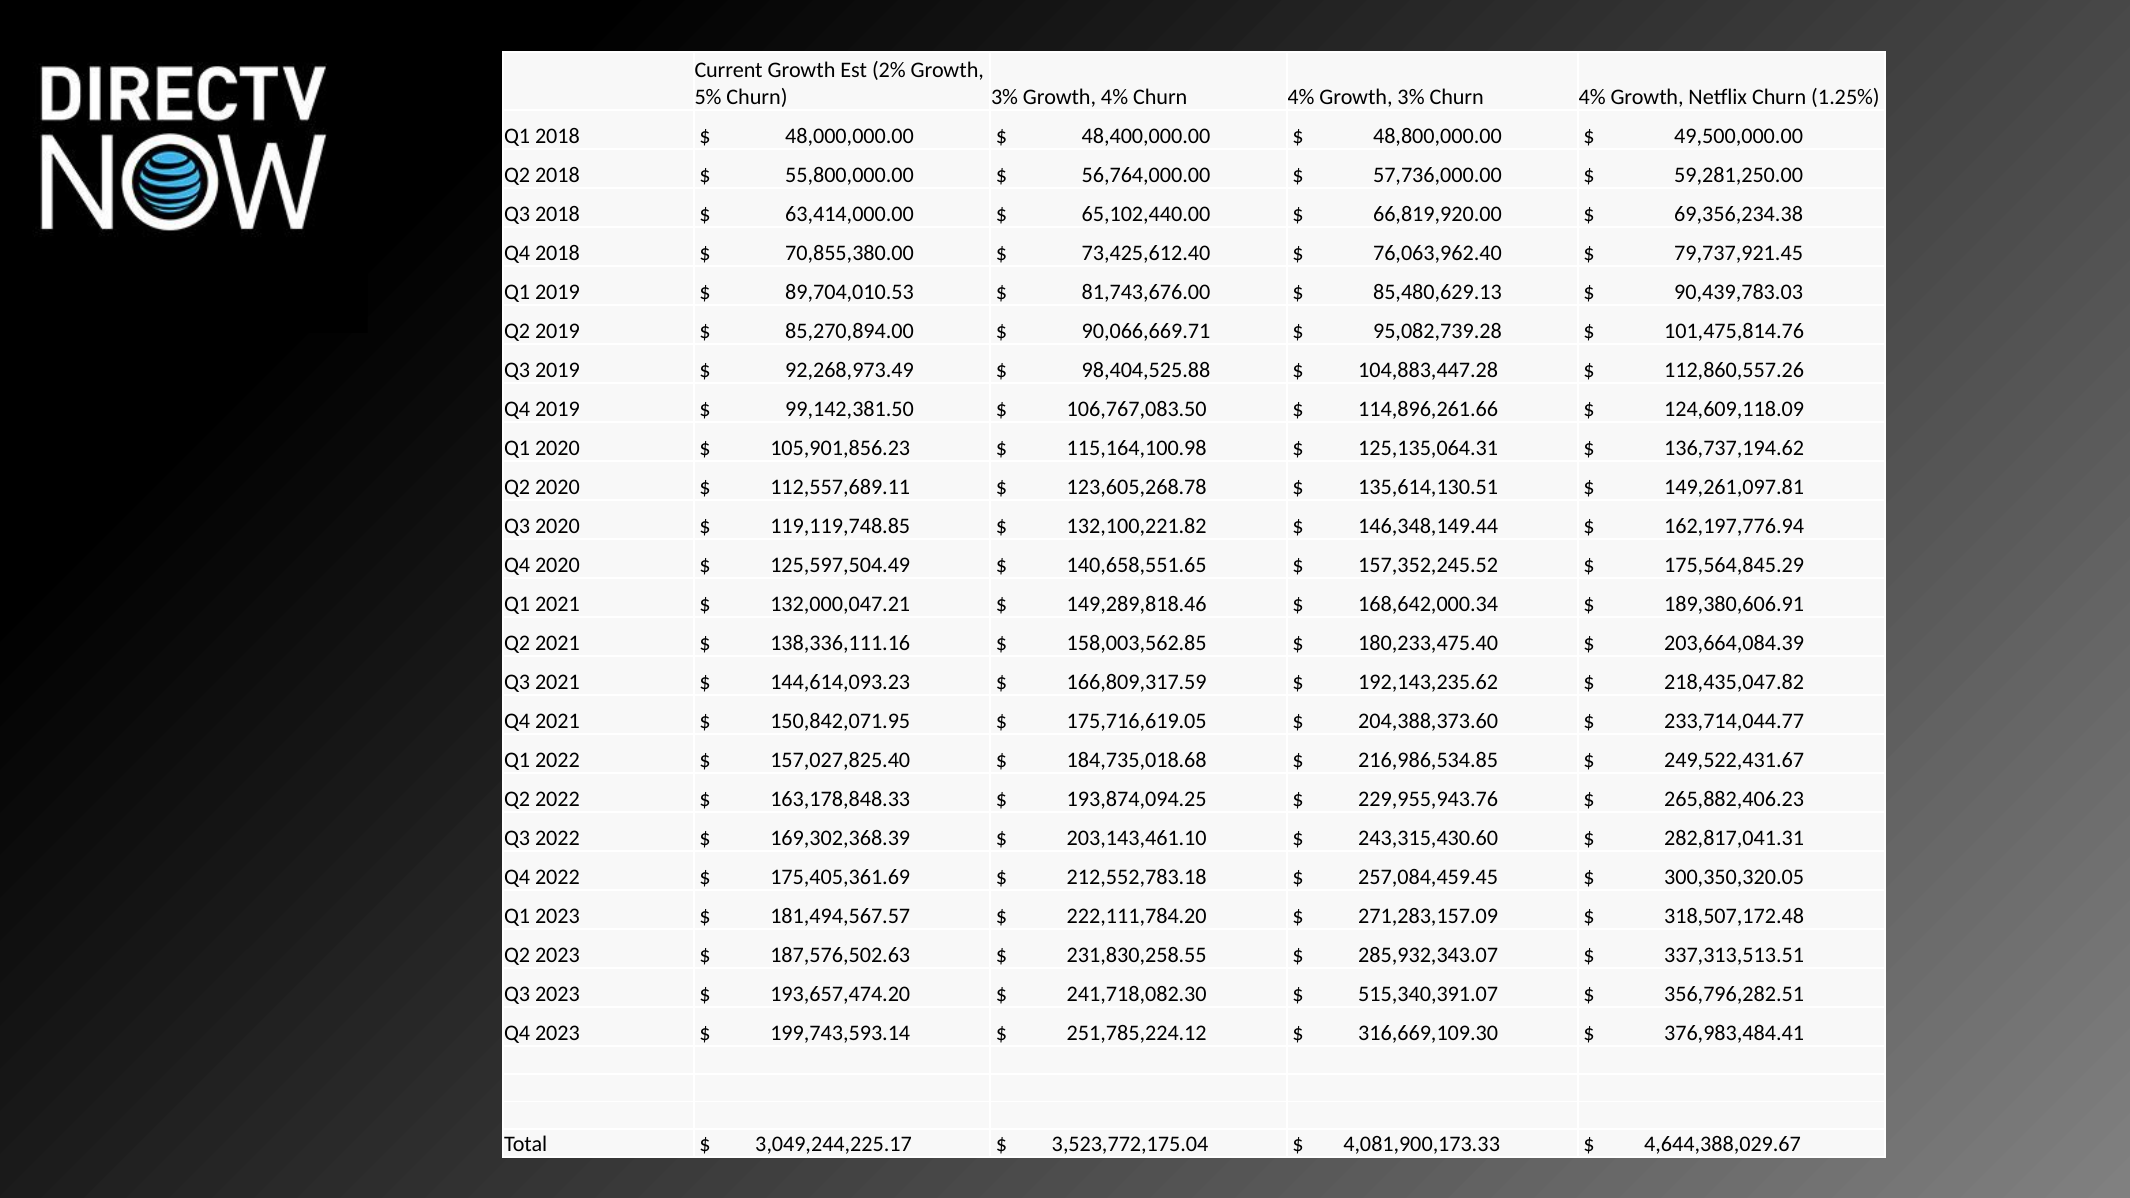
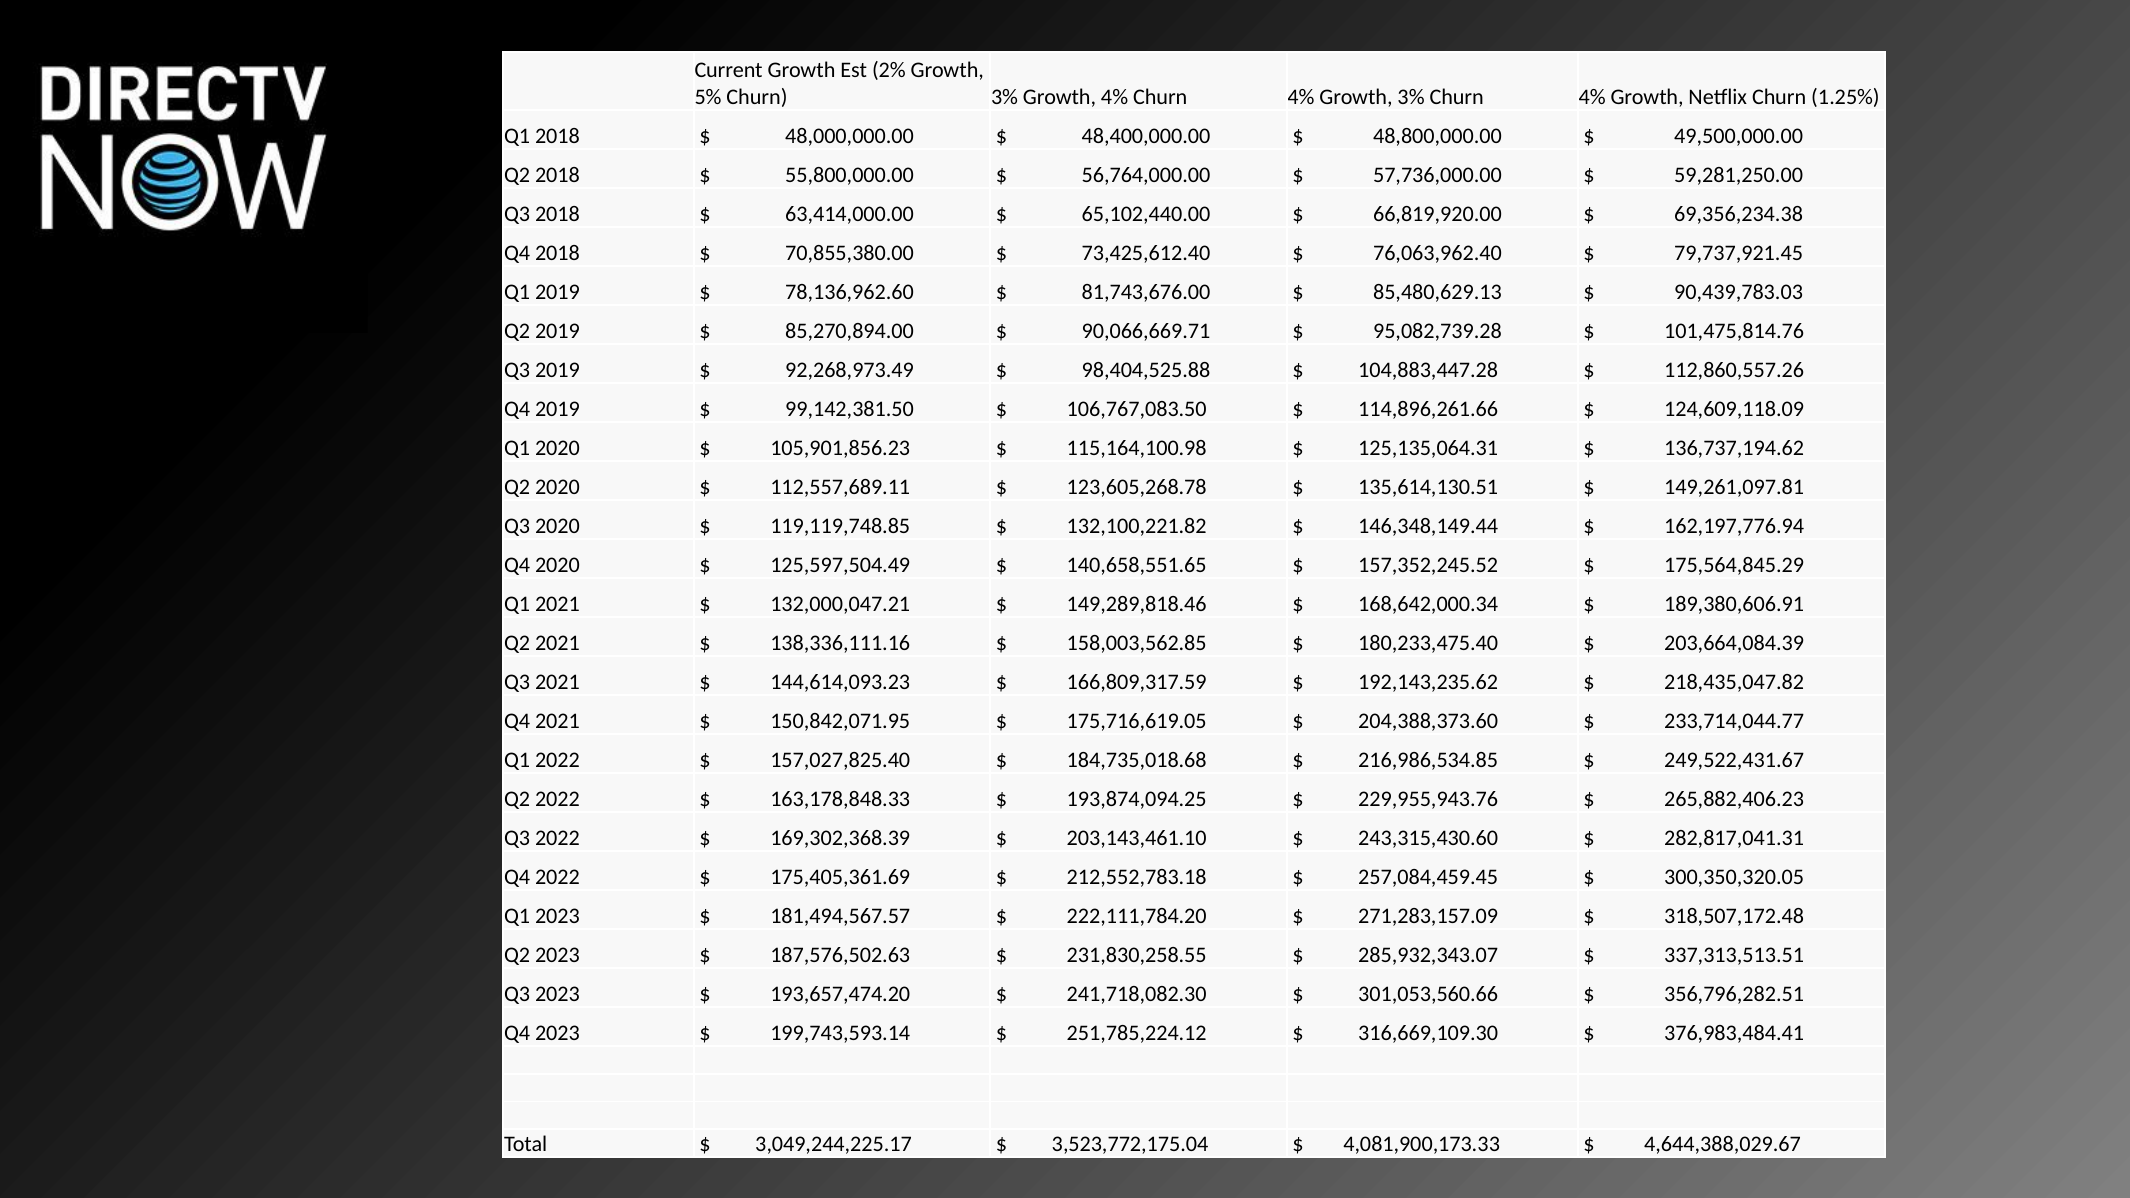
89,704,010.53: 89,704,010.53 -> 78,136,962.60 (850, 292)
515,340,391.07: 515,340,391.07 -> 301,053,560.66 (1428, 994)
